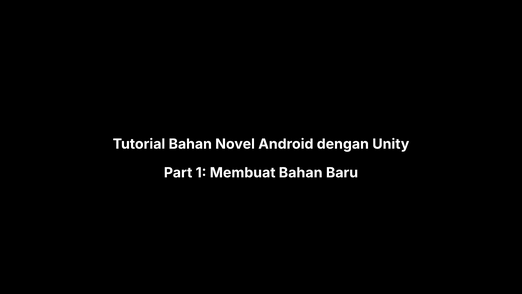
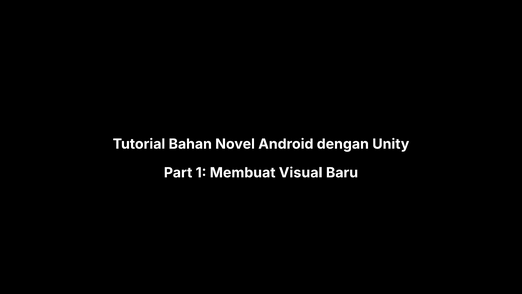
Membuat Bahan: Bahan -> Visual (301, 173)
